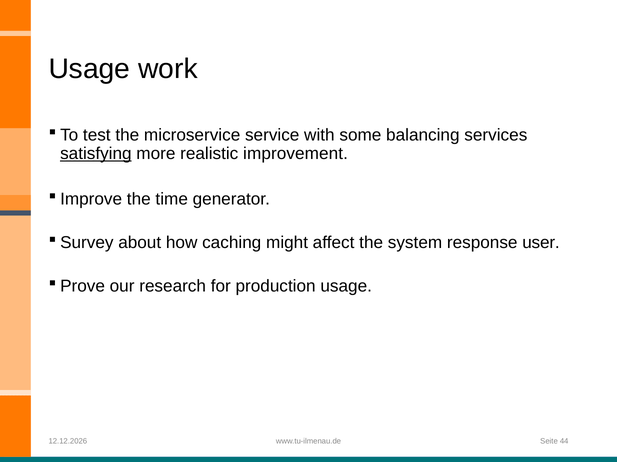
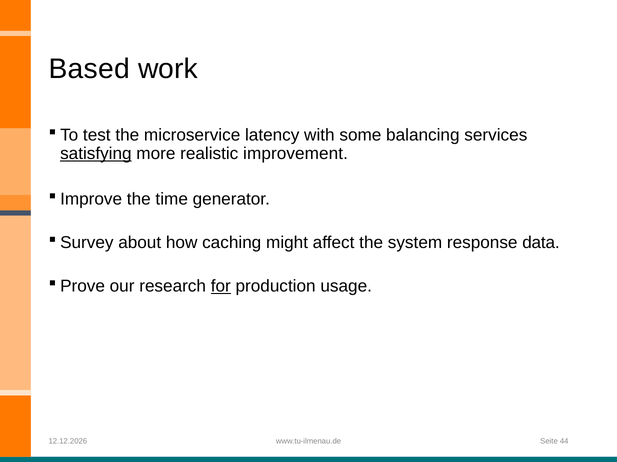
Usage: Usage -> Based (89, 69)
service: service -> latency (272, 135)
user: user -> data (541, 243)
for underline: none -> present (221, 286)
